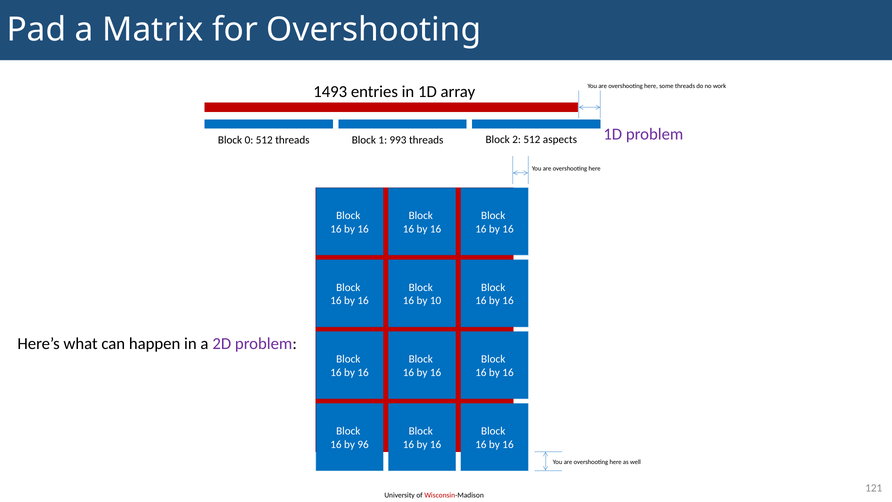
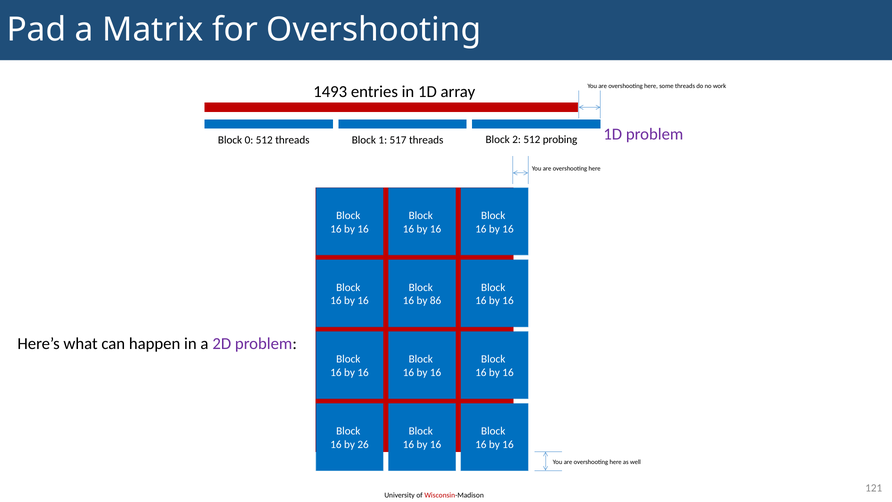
993: 993 -> 517 (398, 140)
aspects: aspects -> probing (560, 139)
10: 10 -> 86 (436, 301)
96: 96 -> 26 (363, 444)
